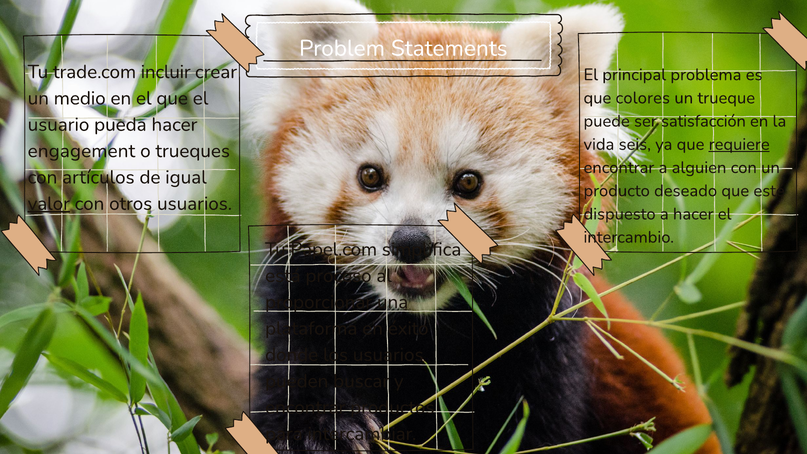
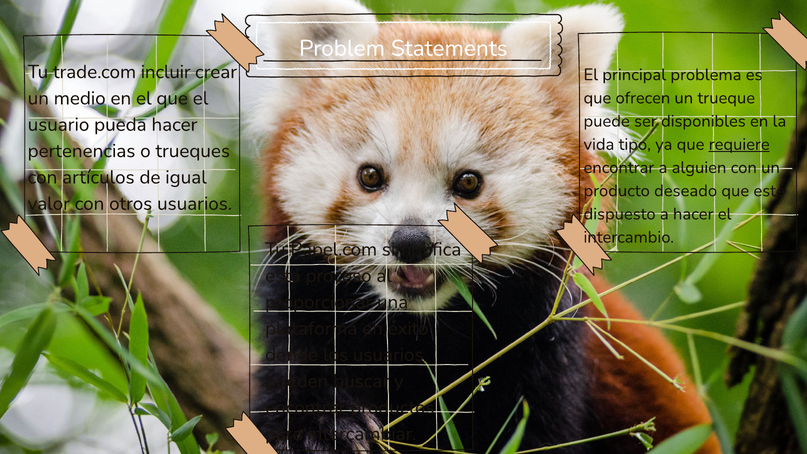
colores: colores -> ofrecen (643, 98)
satisfacción: satisfacción -> disponibles (703, 121)
seis: seis -> tipo (635, 144)
engagement: engagement -> pertenencias (82, 151)
valor underline: present -> none (49, 204)
